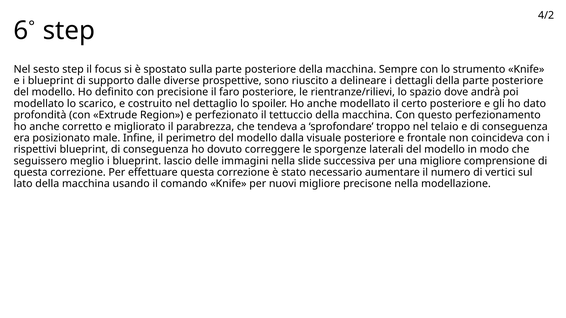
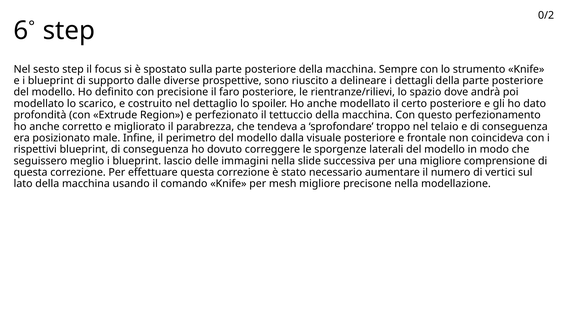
4/2: 4/2 -> 0/2 (546, 15)
nuovi: nuovi -> mesh (283, 184)
